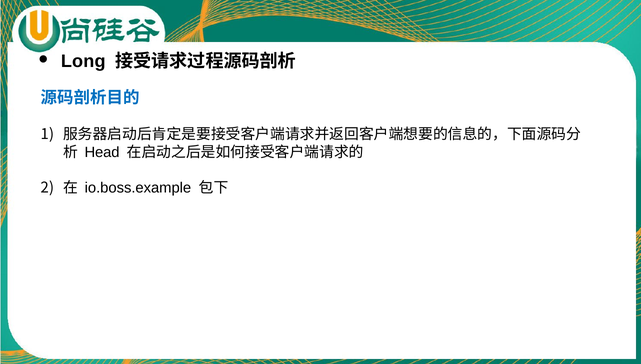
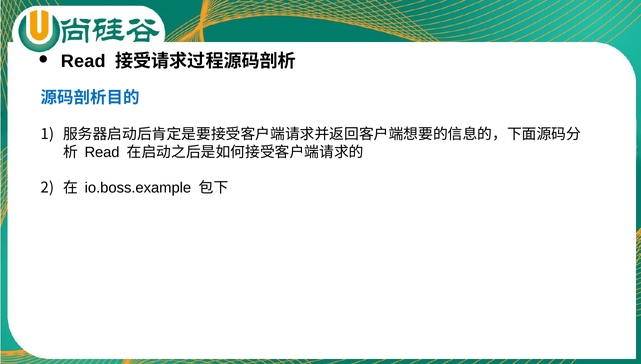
Long: Long -> Read (83, 61)
Head: Head -> Read (102, 152)
